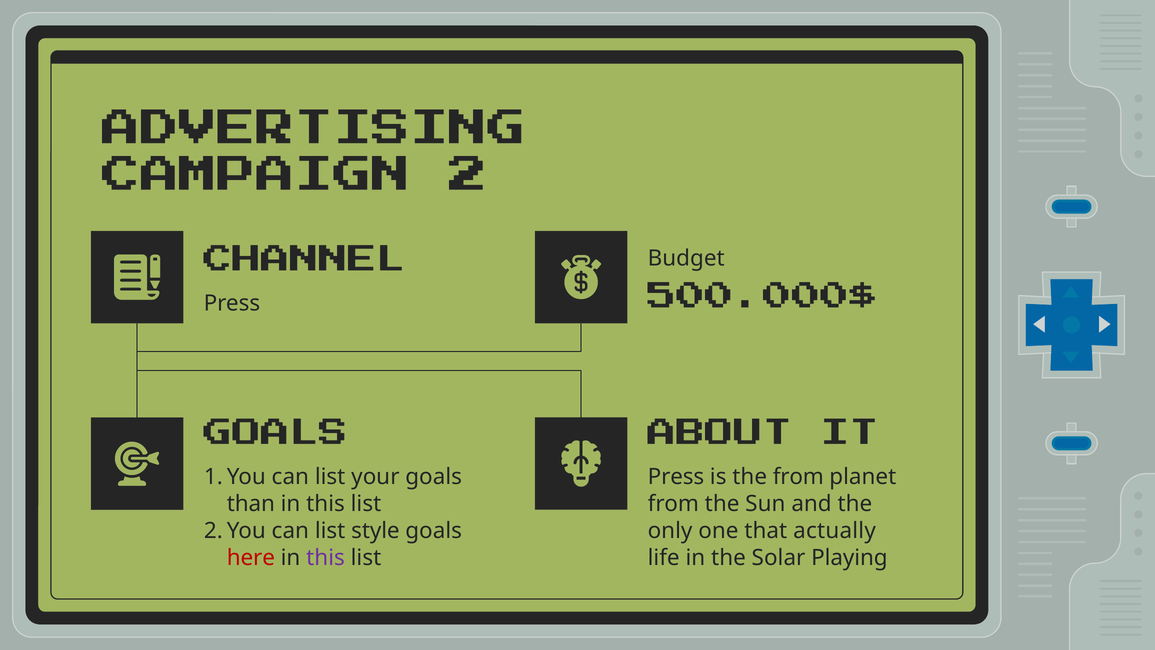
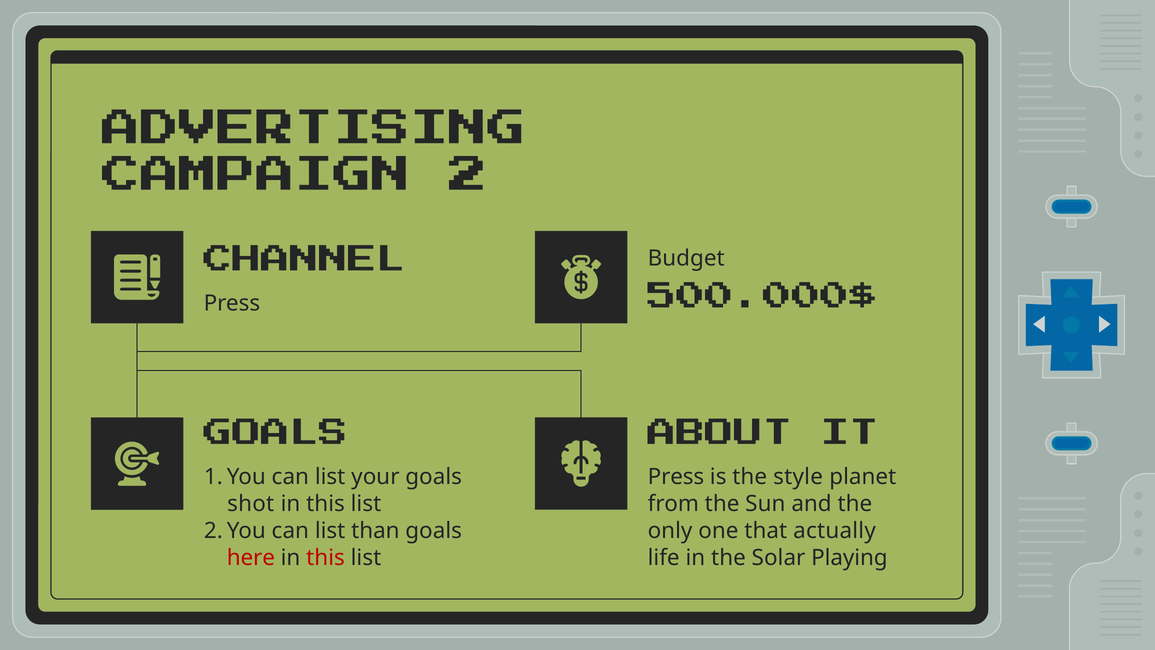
the from: from -> style (798, 477)
than: than -> shot (251, 504)
style: style -> than (375, 531)
this colour: purple -> red (326, 558)
